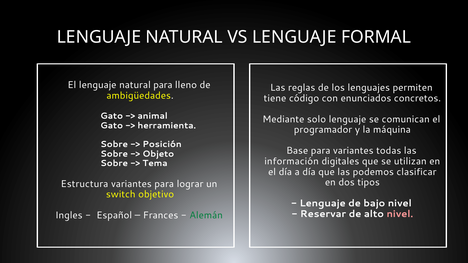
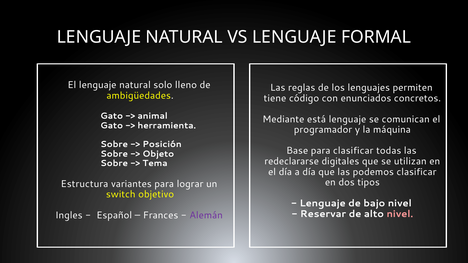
natural para: para -> solo (163, 85)
solo: solo -> está (316, 119)
para variantes: variantes -> clasificar (353, 151)
información: información -> redeclararse (292, 161)
Alemán colour: green -> purple (206, 216)
